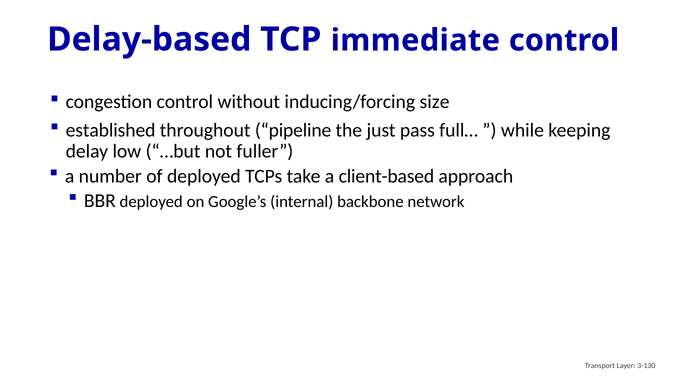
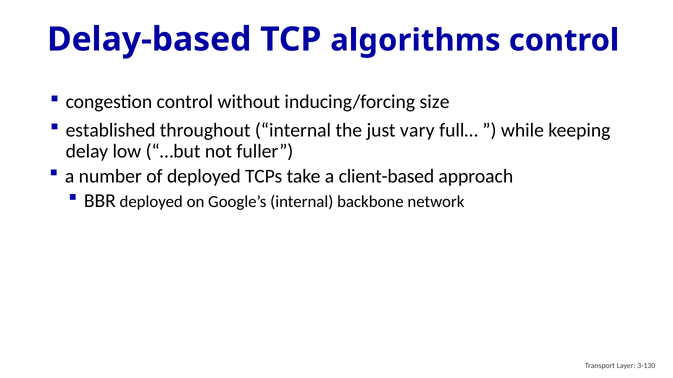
immediate: immediate -> algorithms (415, 40)
throughout pipeline: pipeline -> internal (293, 130)
pass: pass -> vary (417, 130)
